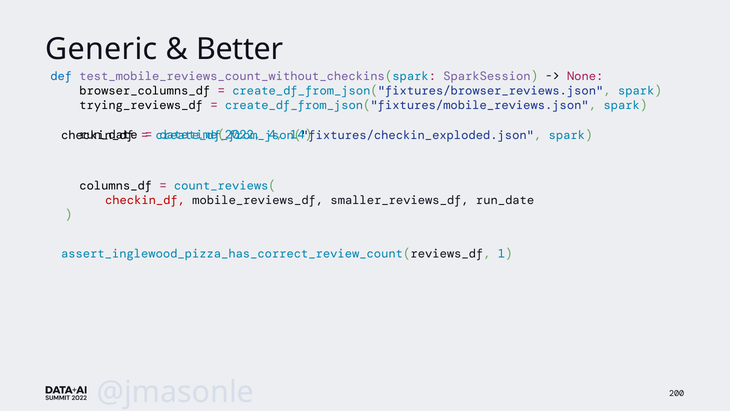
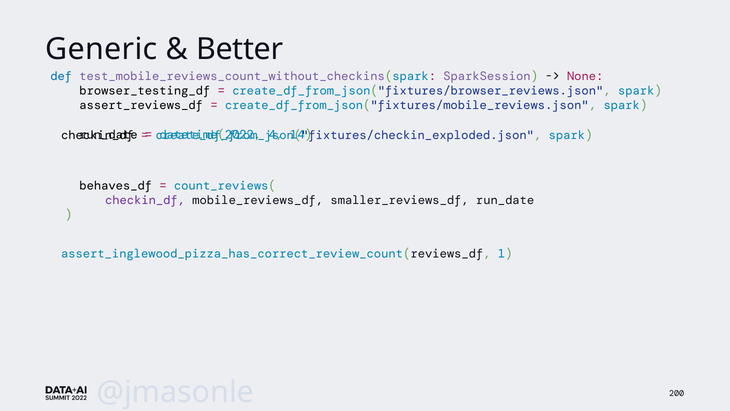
browser_columns_df: browser_columns_df -> browser_testing_df (145, 91)
trying_reviews_df: trying_reviews_df -> assert_reviews_df (141, 105)
columns_df: columns_df -> behaves_df (116, 185)
checkin_df colour: red -> purple (145, 200)
